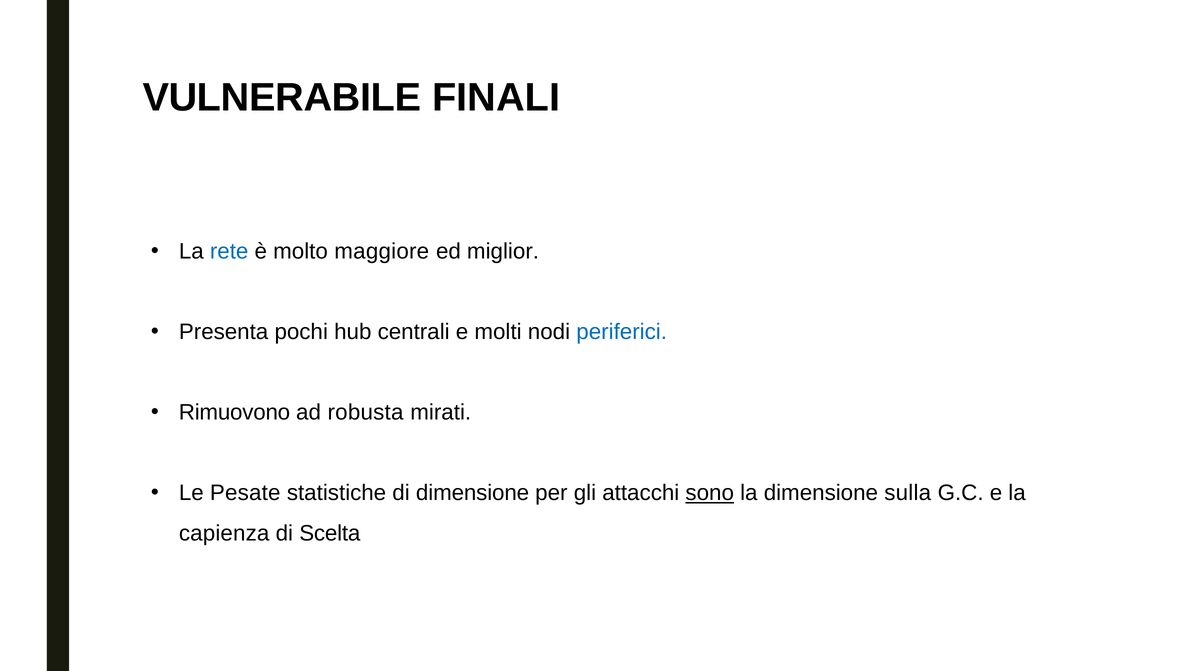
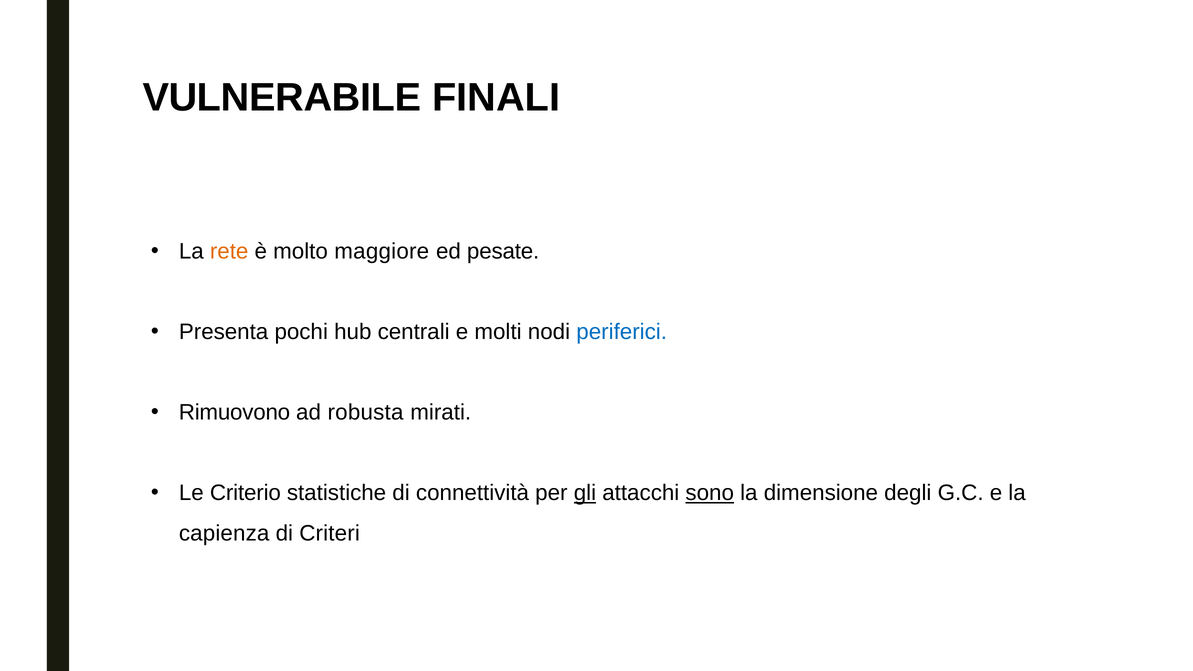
rete colour: blue -> orange (229, 251)
miglior: miglior -> pesate (503, 251)
Pesate: Pesate -> Criterio (245, 493)
di dimensione: dimensione -> connettività (473, 493)
gli underline: none -> present (585, 493)
sulla: sulla -> degli (908, 493)
Scelta: Scelta -> Criteri (330, 533)
